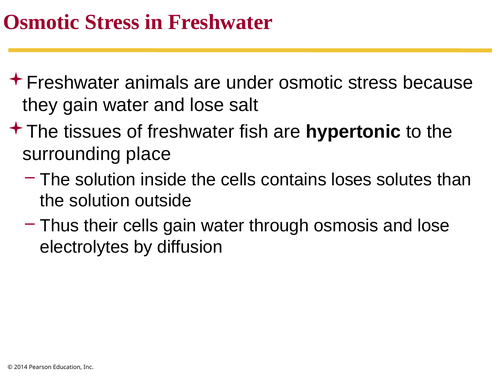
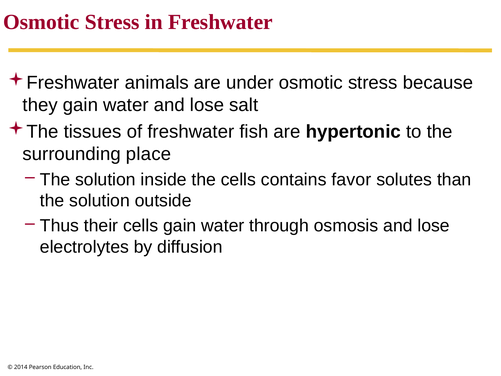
loses: loses -> favor (351, 179)
